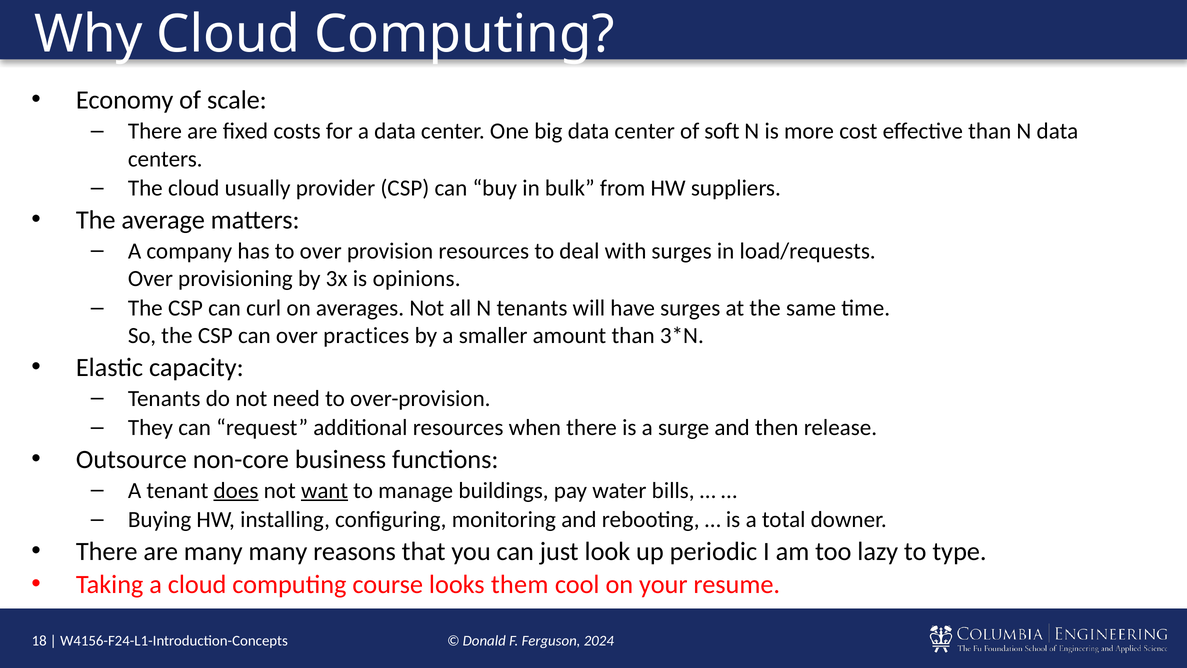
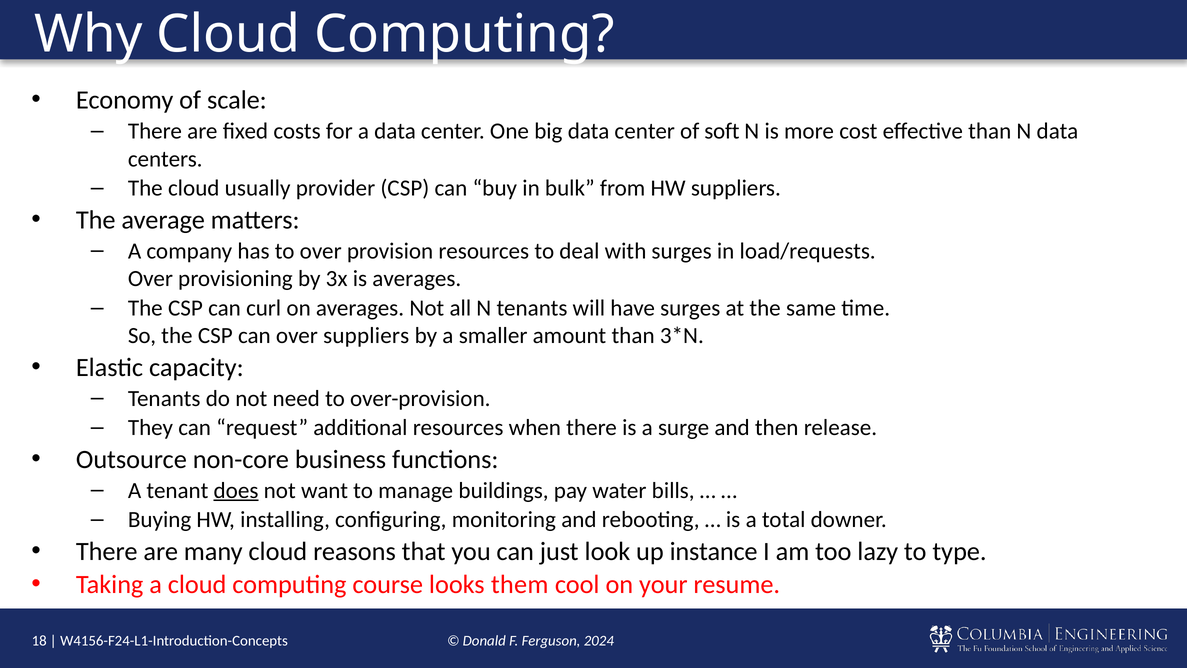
is opinions: opinions -> averages (417, 279)
over practices: practices -> suppliers (366, 336)
want underline: present -> none (325, 490)
many many: many -> cloud (278, 551)
periodic: periodic -> instance (714, 551)
